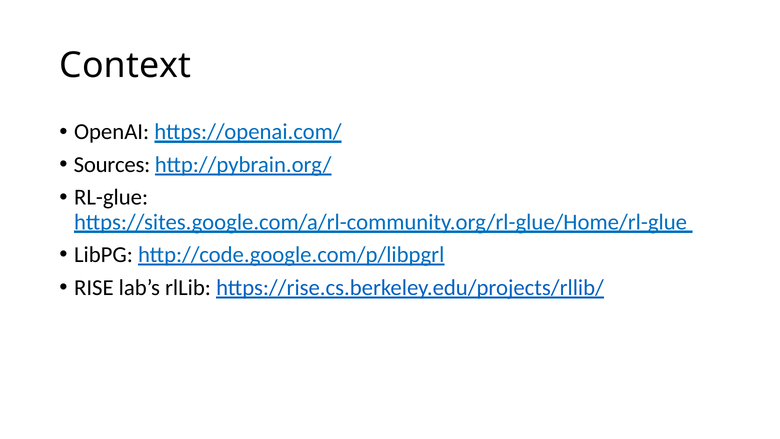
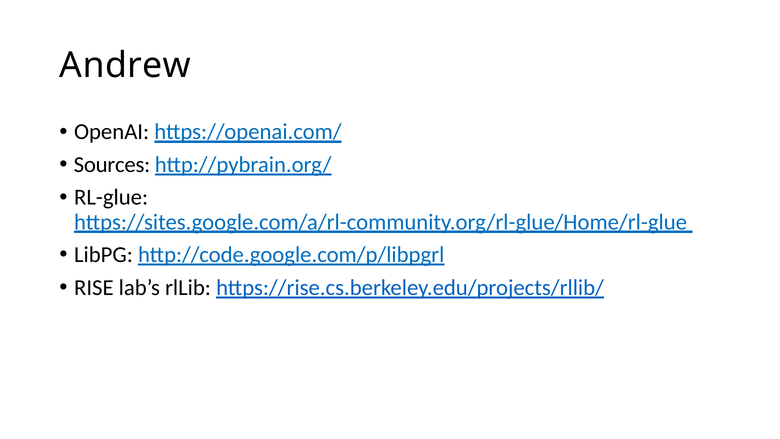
Context: Context -> Andrew (125, 66)
